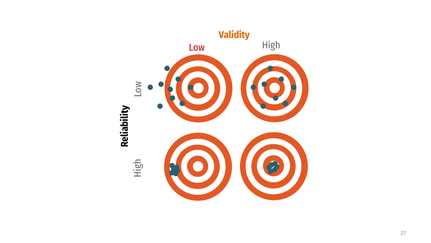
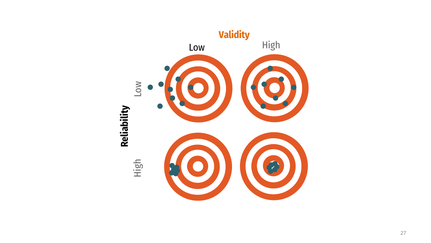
Low colour: red -> black (197, 47)
